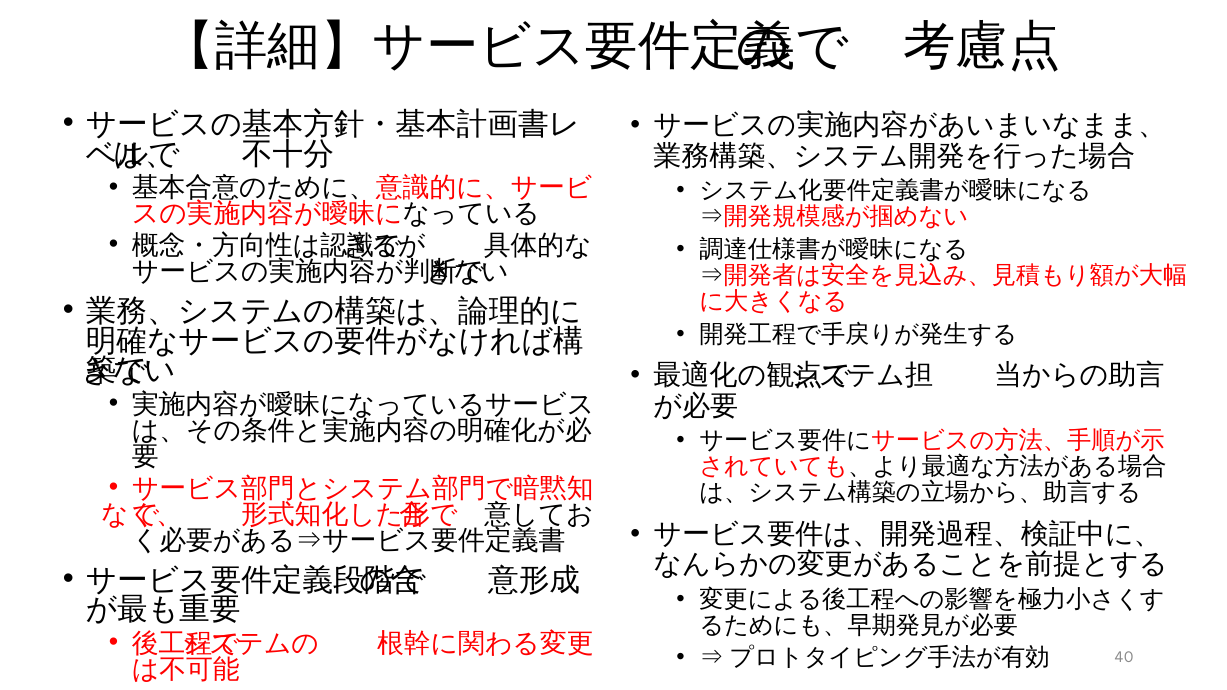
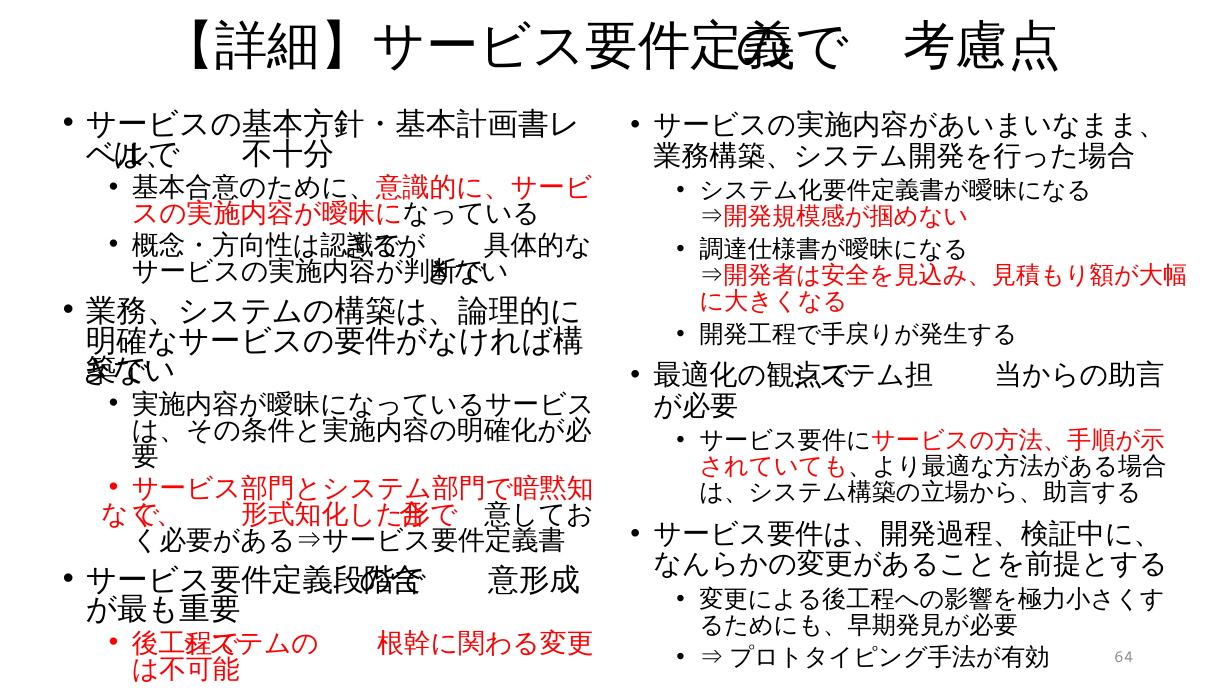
40: 40 -> 64 (1124, 658)
